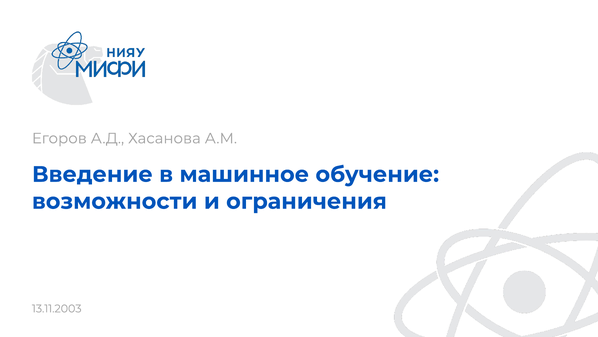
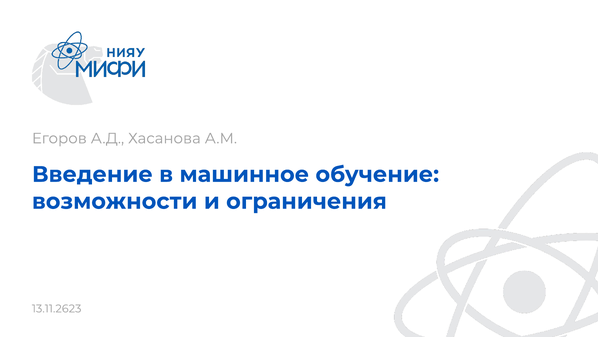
13.11.2003: 13.11.2003 -> 13.11.2623 (57, 308)
